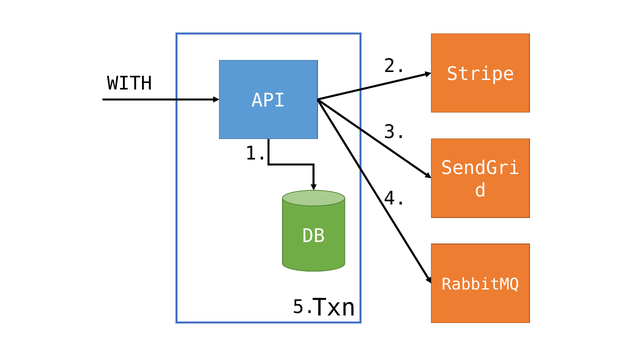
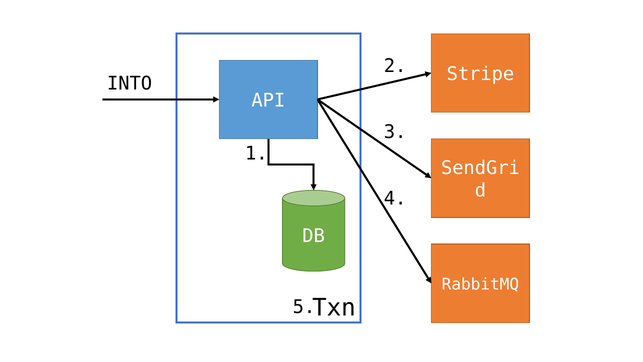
WITH: WITH -> INTO (130, 83)
